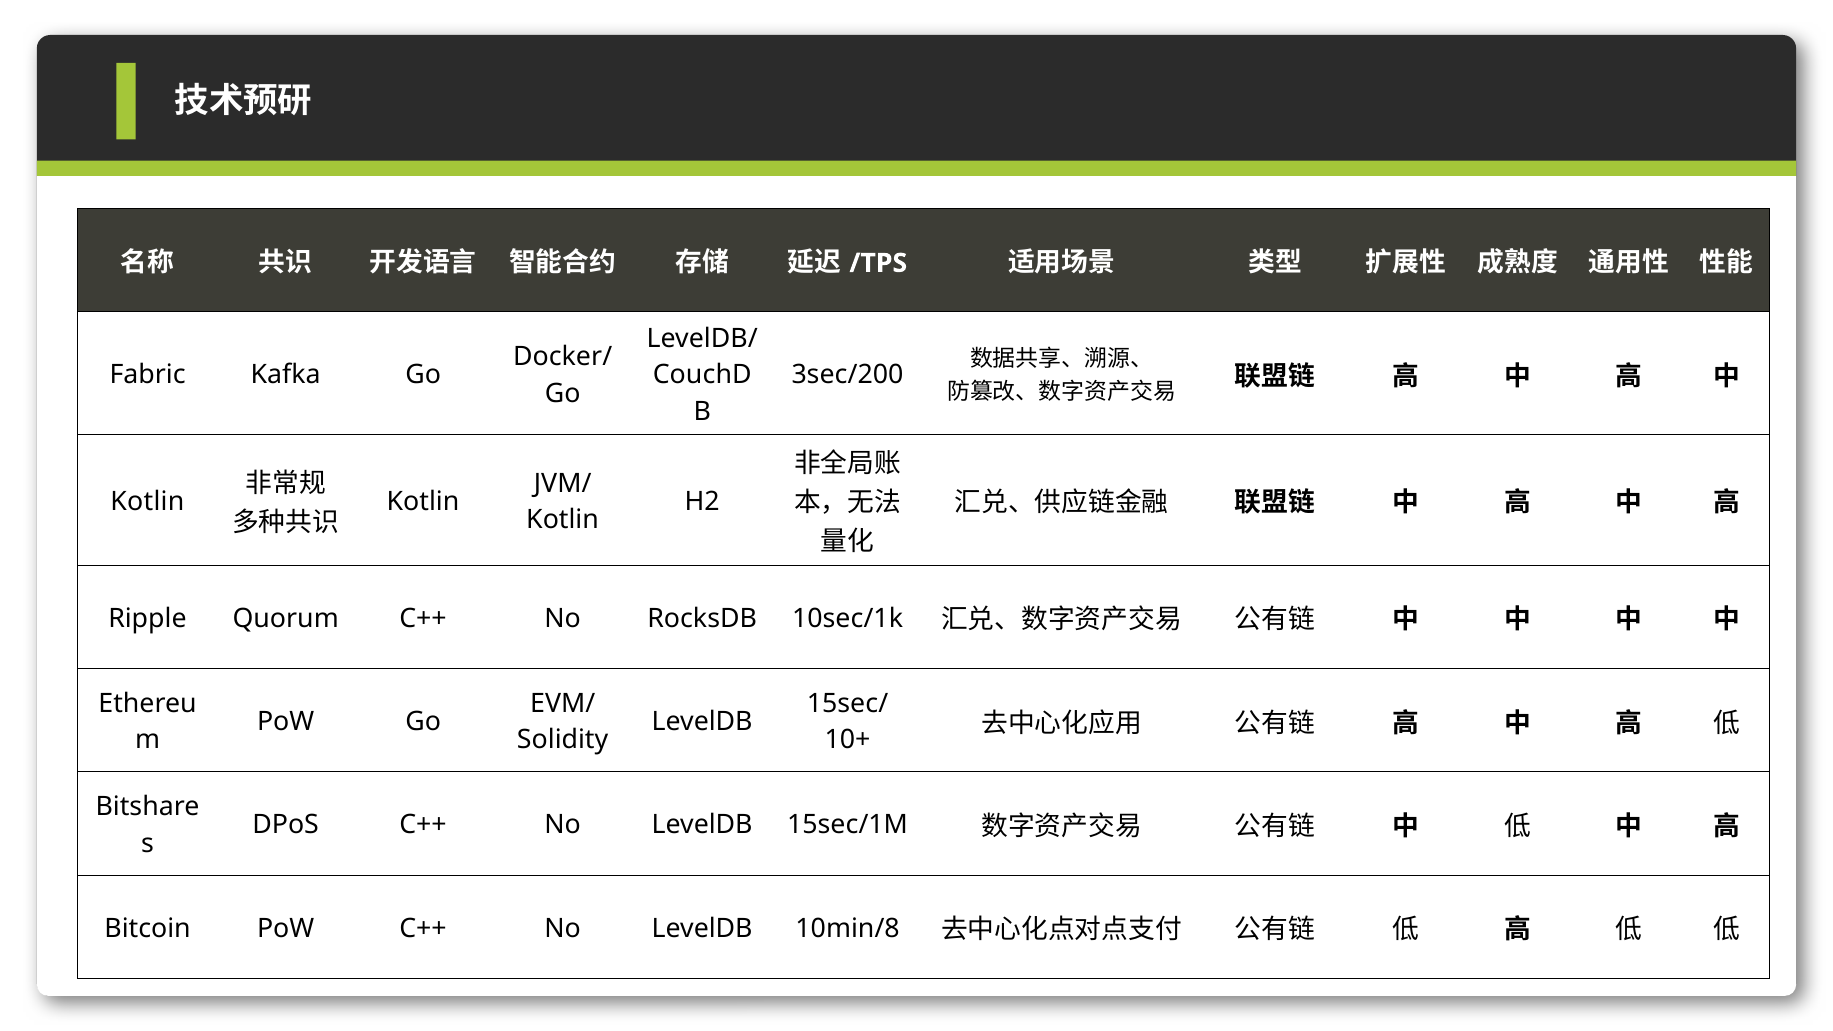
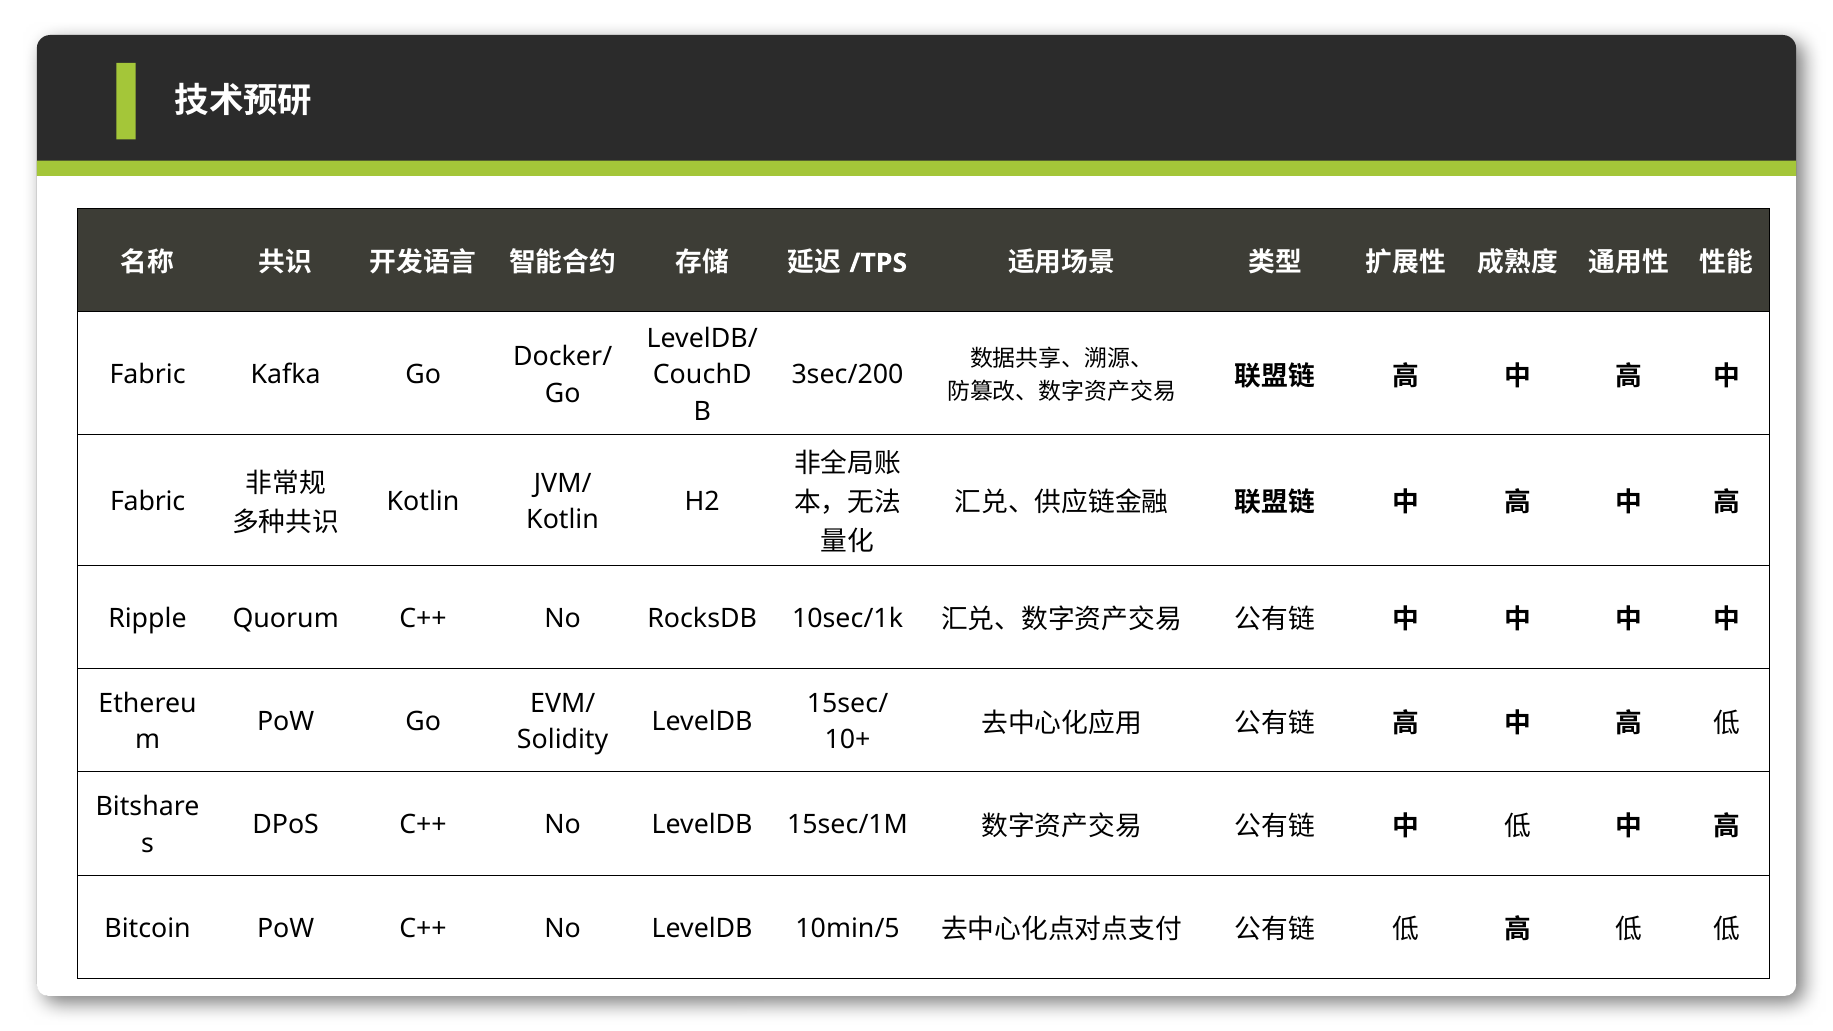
Kotlin: Kotlin -> Fabric (148, 502)
10min/8: 10min/8 -> 10min/5 (848, 928)
